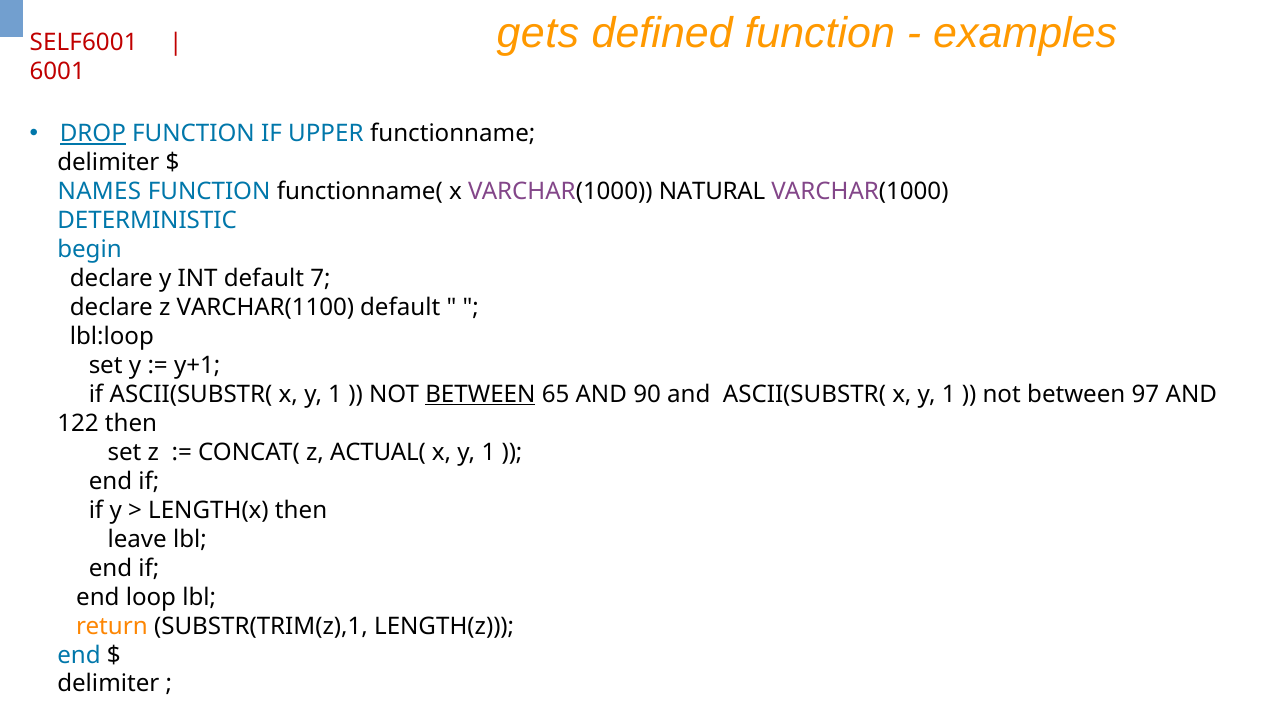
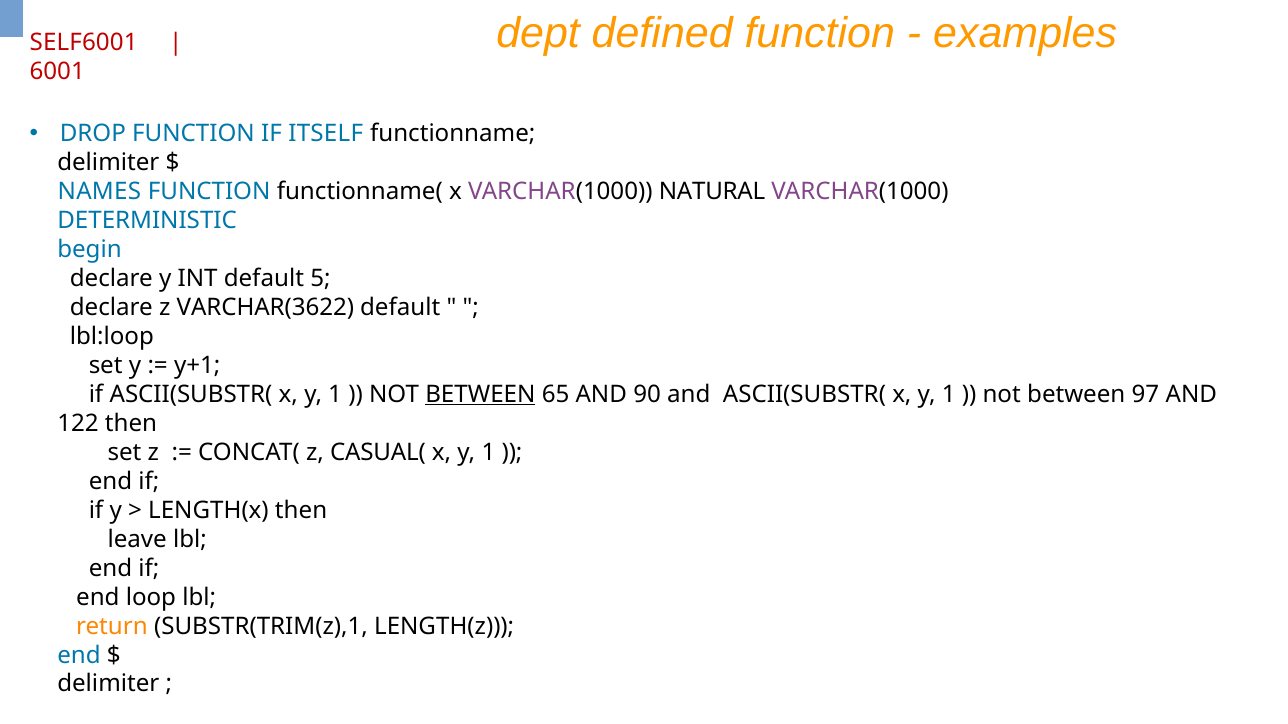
gets: gets -> dept (538, 34)
DROP underline: present -> none (93, 134)
UPPER: UPPER -> ITSELF (326, 134)
7: 7 -> 5 (320, 279)
VARCHAR(1100: VARCHAR(1100 -> VARCHAR(3622 (265, 308)
ACTUAL(: ACTUAL( -> CASUAL( (378, 453)
